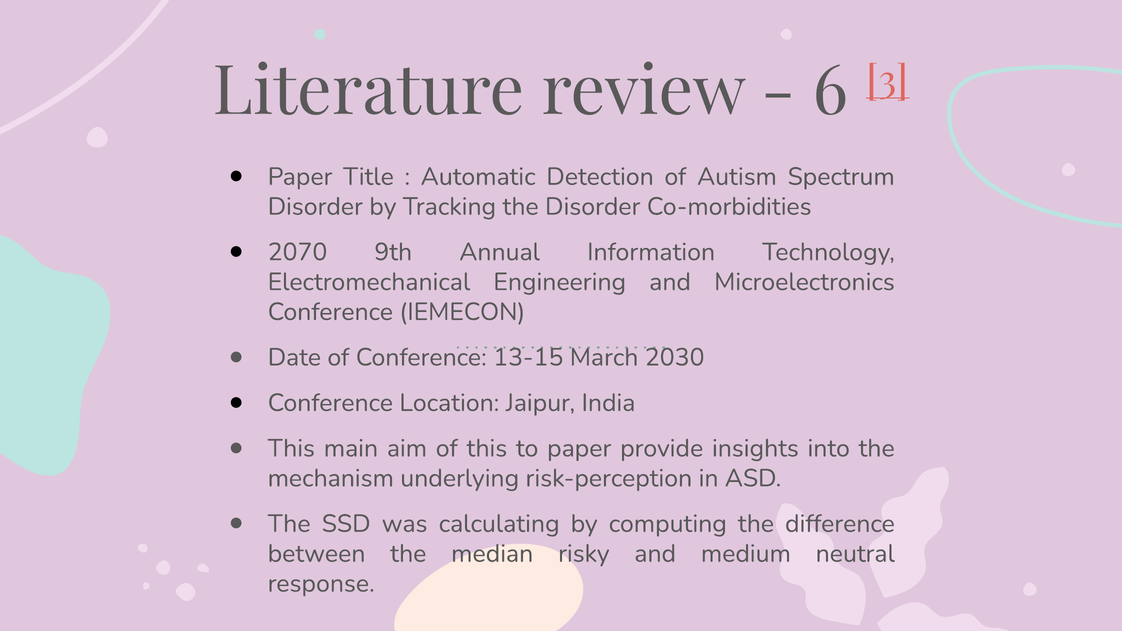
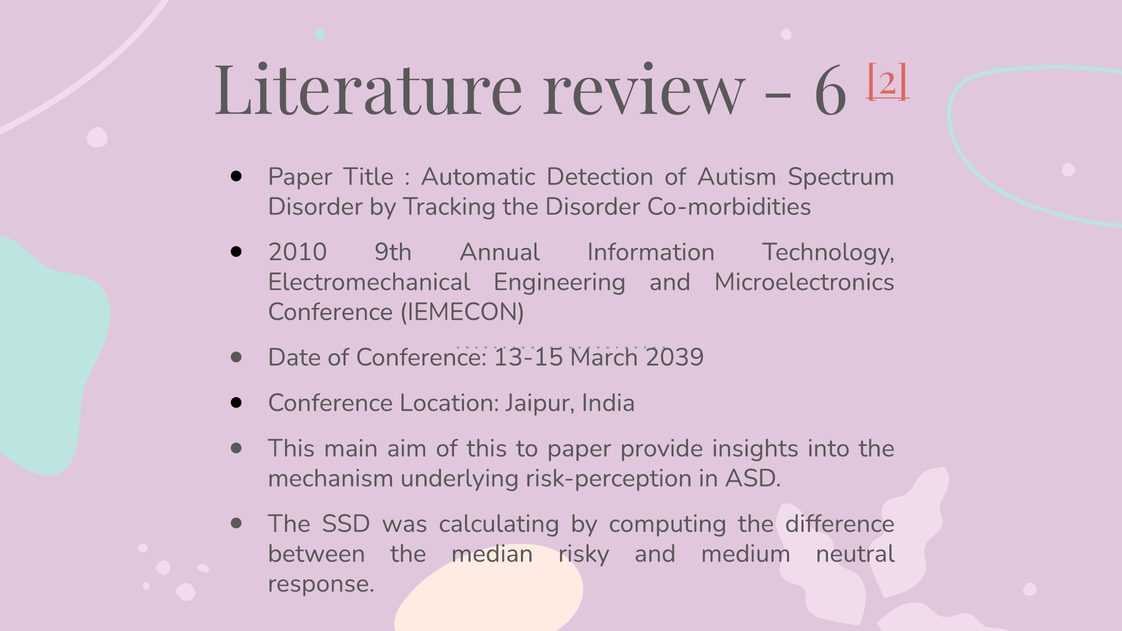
3: 3 -> 2 (888, 80)
2070: 2070 -> 2010 (298, 252)
2030: 2030 -> 2039 (675, 357)
